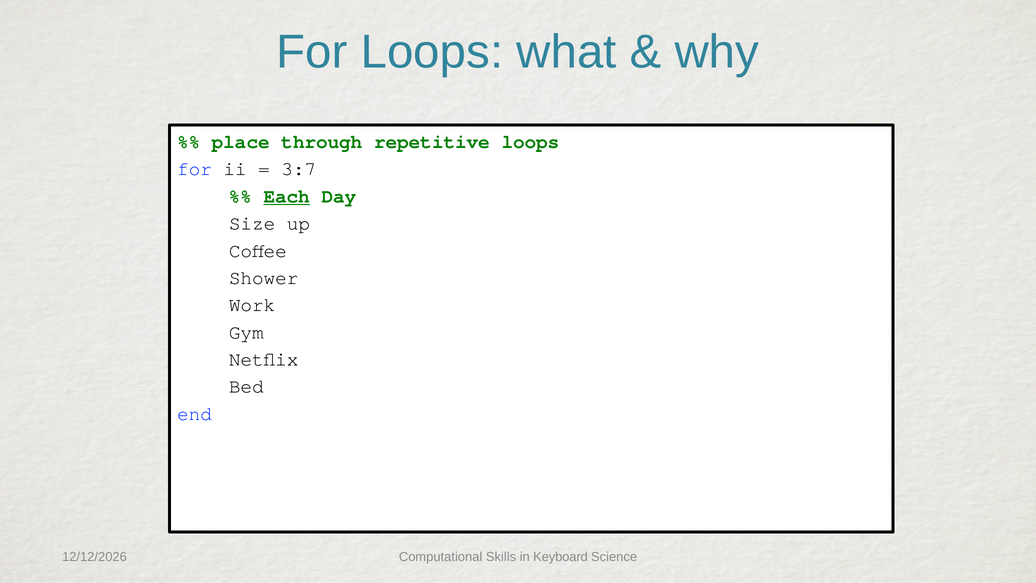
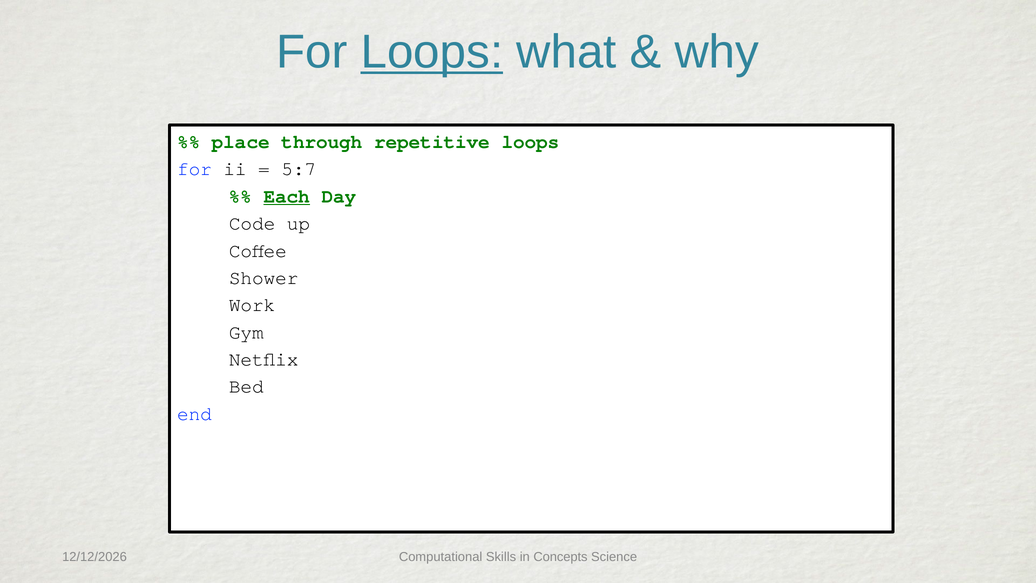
Loops underline: none -> present (432, 52)
3:7: 3:7 -> 5:7 (299, 169)
Size: Size -> Code (252, 223)
Keyboard: Keyboard -> Concepts (560, 557)
